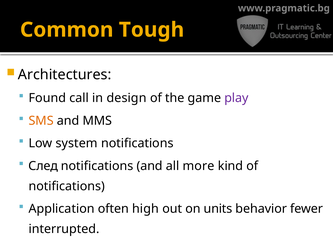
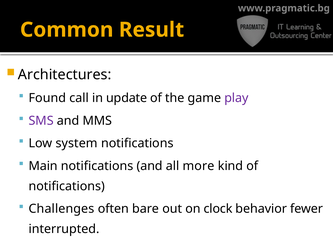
Tough: Tough -> Result (152, 30)
design: design -> update (127, 98)
SMS colour: orange -> purple (41, 121)
След: След -> Main (43, 166)
Application: Application -> Challenges (62, 209)
high: high -> bare (146, 209)
units: units -> clock (218, 209)
